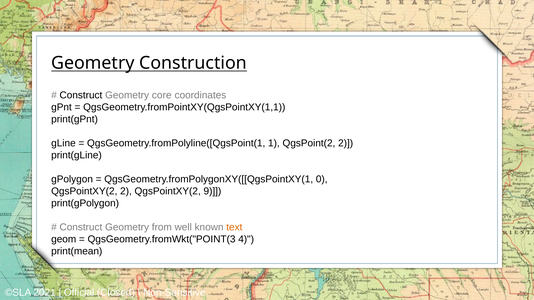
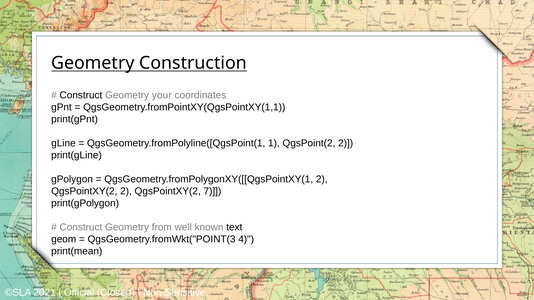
core: core -> your (162, 95)
QgsGeometry.fromPolygonXY([[QgsPointXY(1 0: 0 -> 2 (322, 179)
9: 9 -> 7 (212, 191)
text colour: orange -> black (234, 227)
